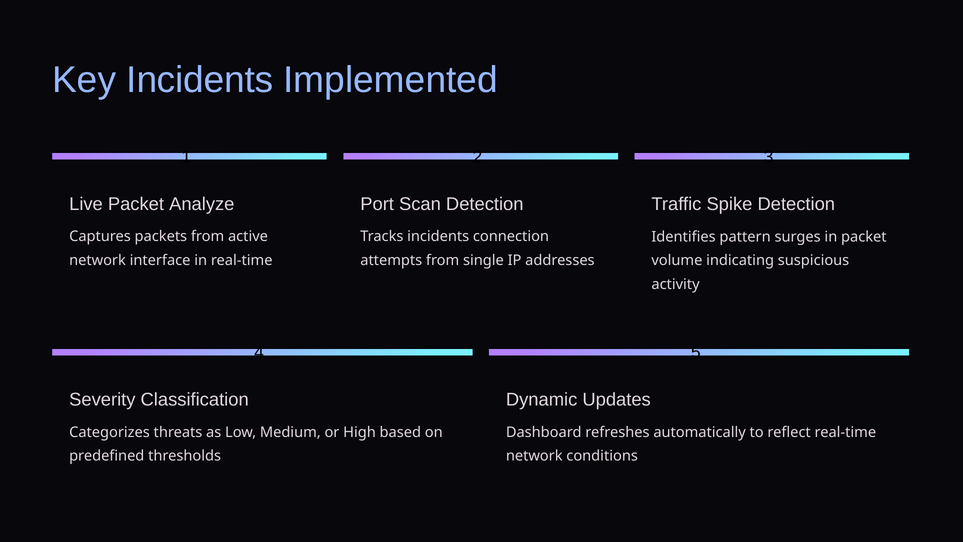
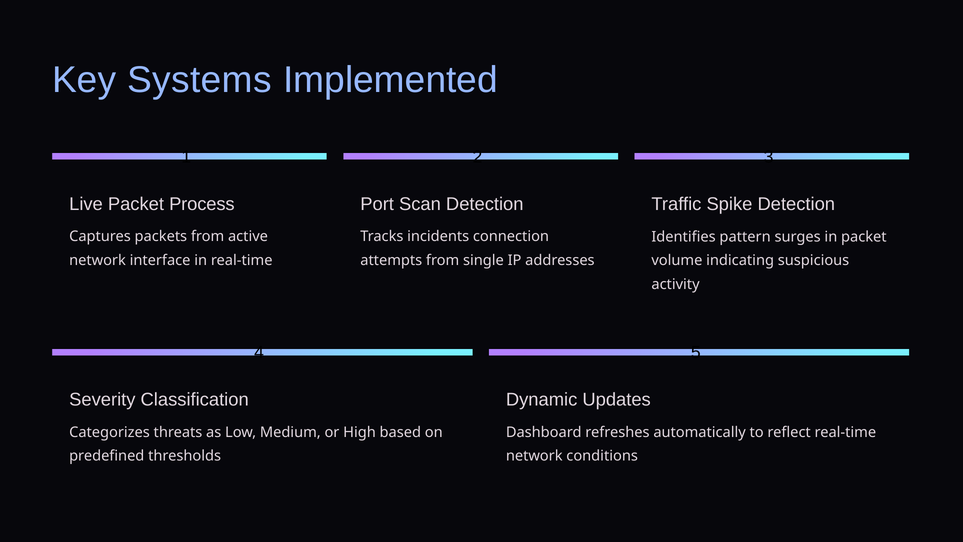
Key Incidents: Incidents -> Systems (200, 80)
Analyze: Analyze -> Process (202, 204)
